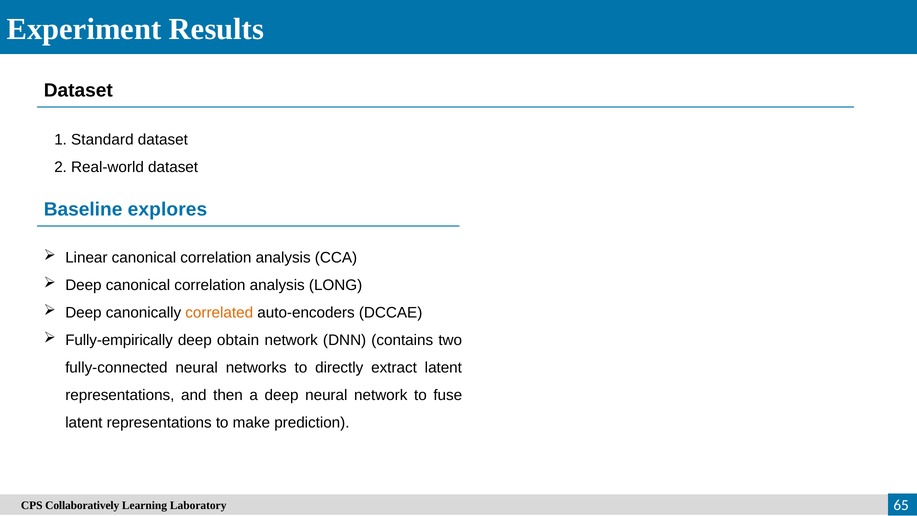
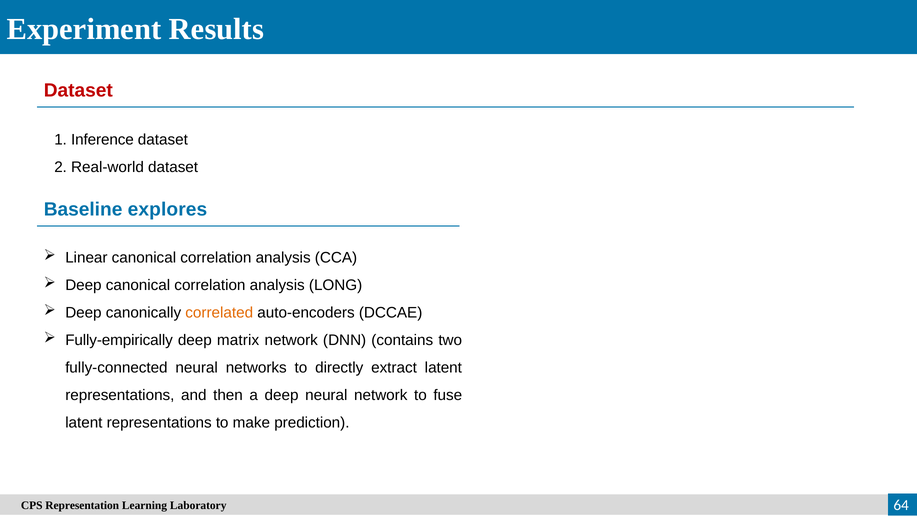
Dataset colour: black -> red (78, 90)
Standard: Standard -> Inference (102, 140)
obtain: obtain -> matrix (238, 340)
Collaboratively: Collaboratively -> Representation (82, 505)
65: 65 -> 64 (901, 505)
